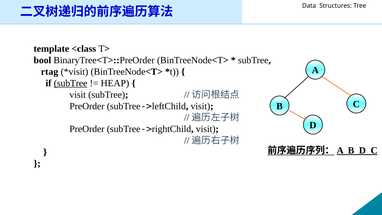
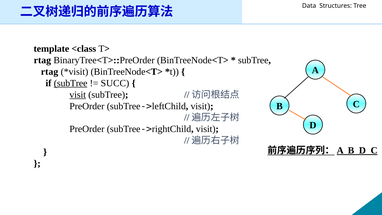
bool: bool -> rtag (42, 60)
HEAP: HEAP -> SUCC (115, 83)
visit underline: none -> present (78, 95)
